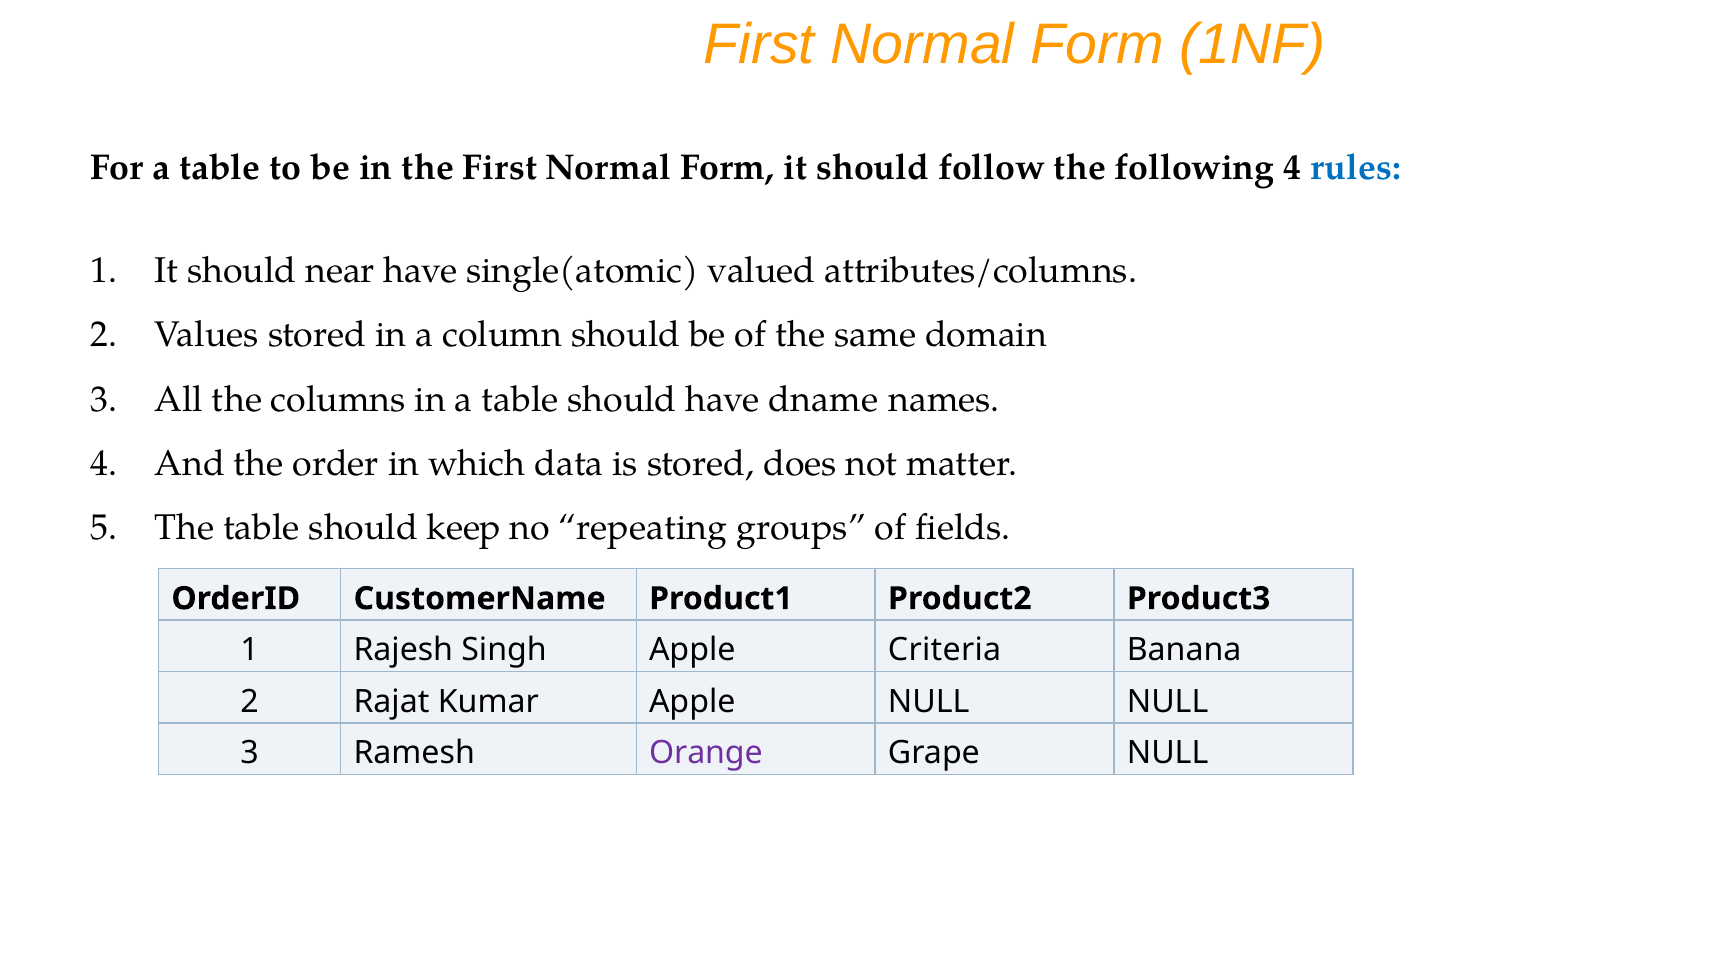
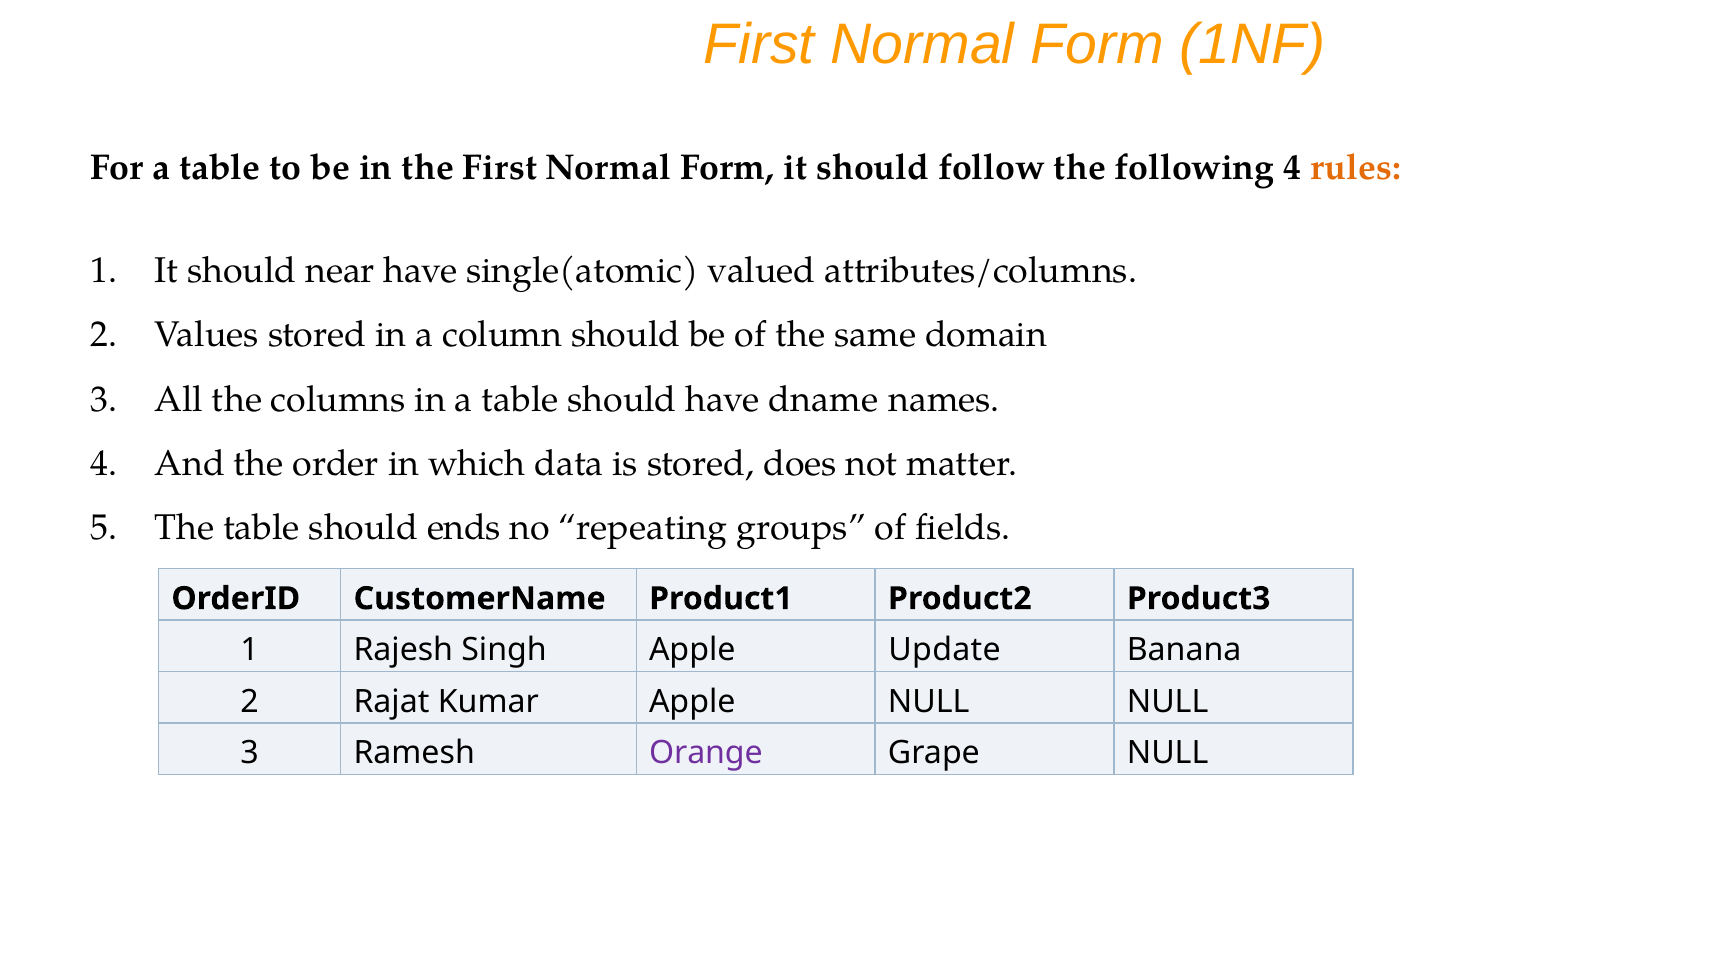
rules colour: blue -> orange (1356, 168)
keep: keep -> ends (464, 528)
Criteria: Criteria -> Update (945, 650)
